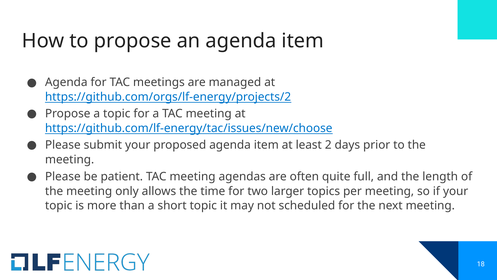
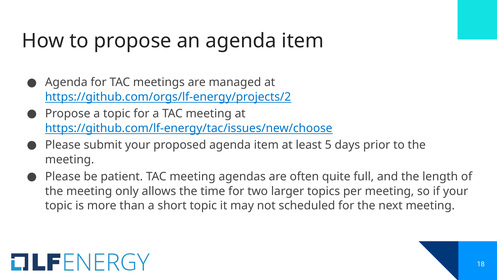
2: 2 -> 5 (328, 145)
